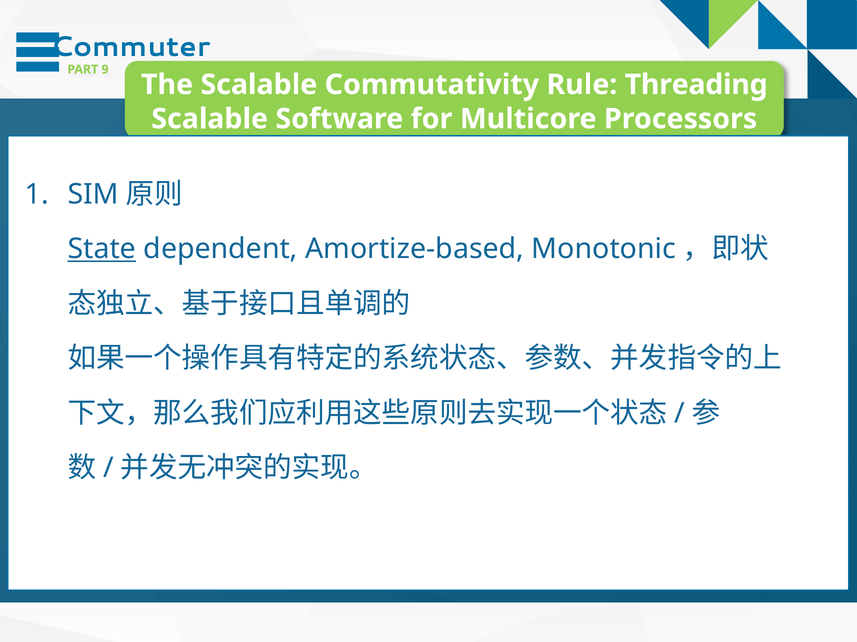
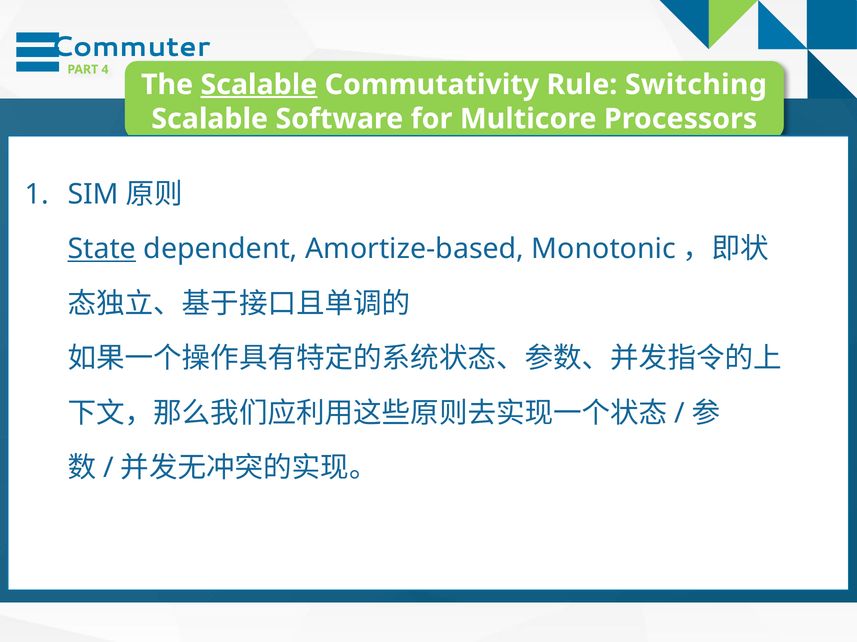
9: 9 -> 4 (105, 70)
Scalable underline: none -> present (259, 85)
Threading: Threading -> Switching (696, 85)
